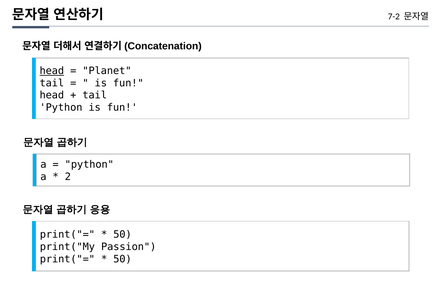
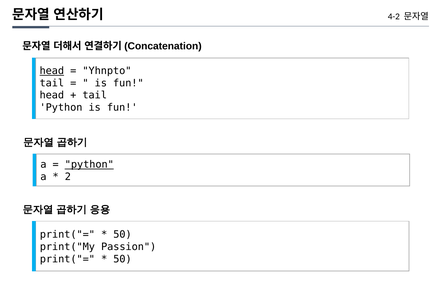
7-2: 7-2 -> 4-2 (394, 17)
Planet: Planet -> Yhnpto (107, 71)
python underline: none -> present (89, 165)
